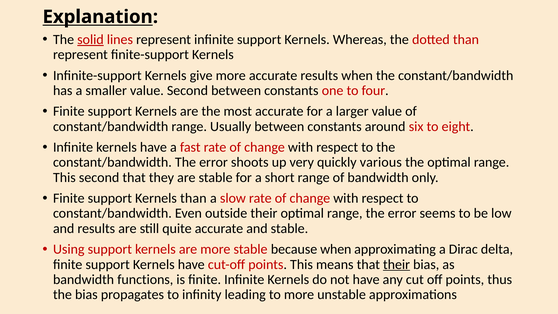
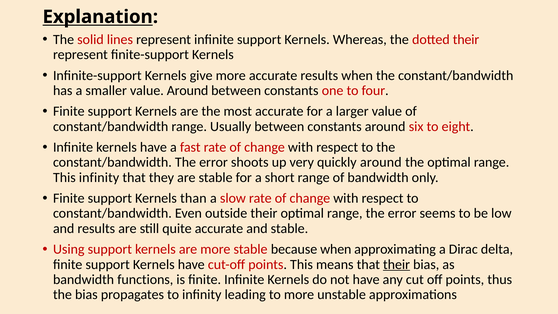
solid underline: present -> none (90, 39)
dotted than: than -> their (466, 39)
value Second: Second -> Around (188, 90)
quickly various: various -> around (381, 162)
This second: second -> infinity (99, 177)
